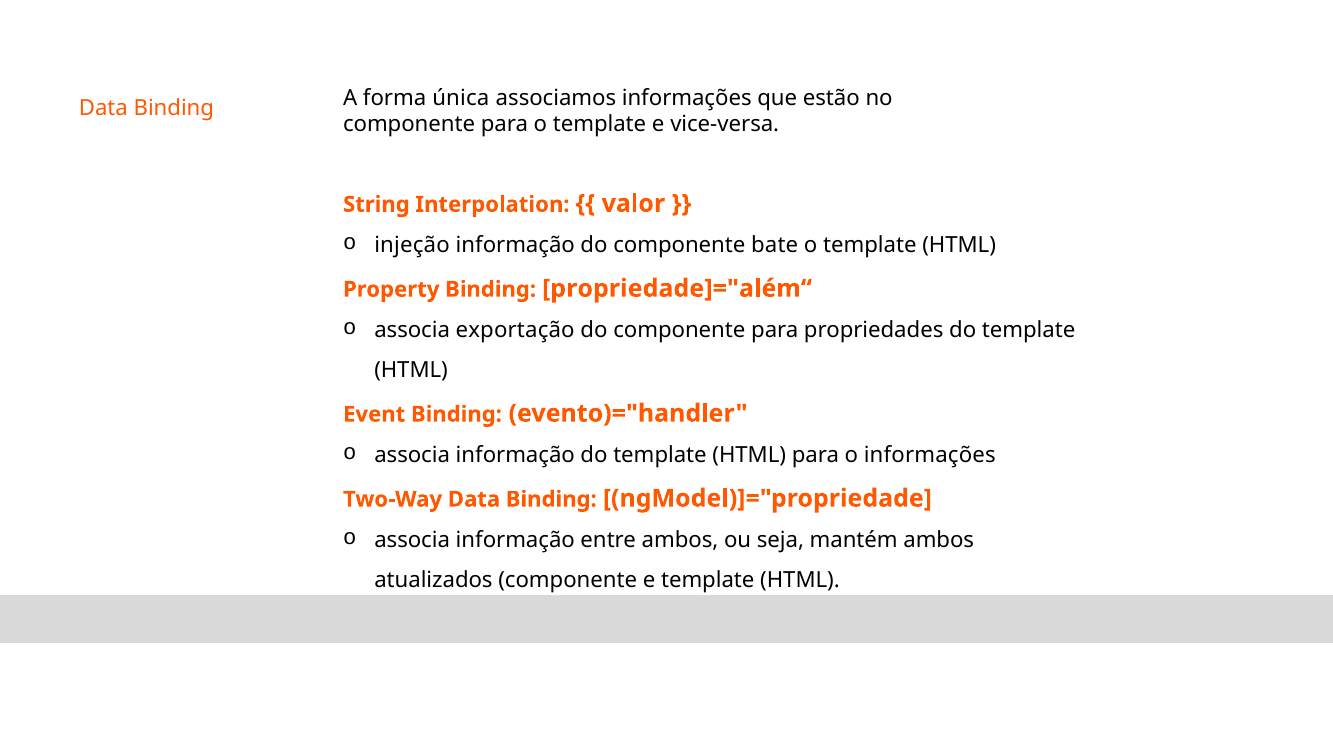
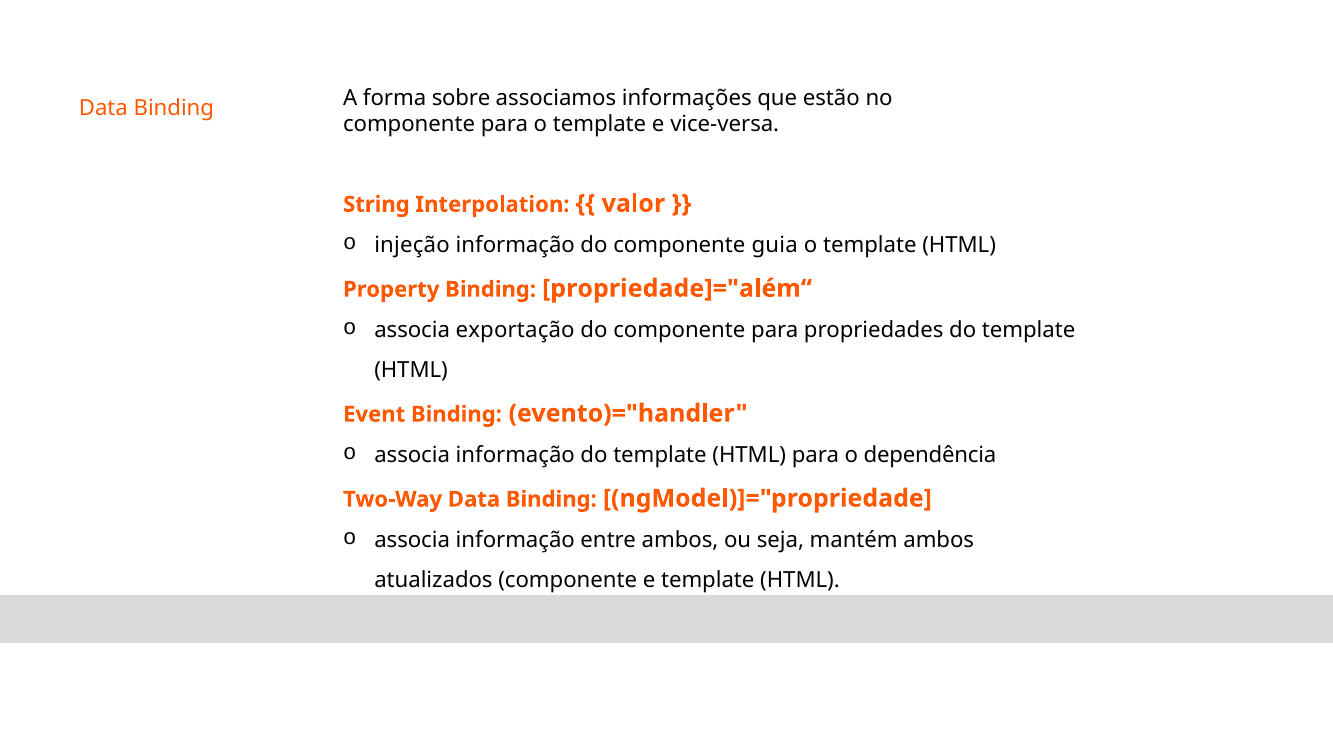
única: única -> sobre (461, 98)
bate: bate -> guia (775, 245)
o informações: informações -> dependência (930, 455)
